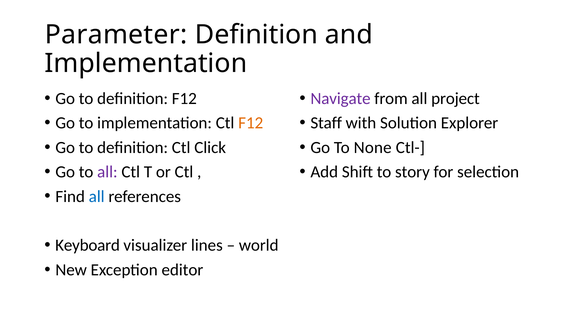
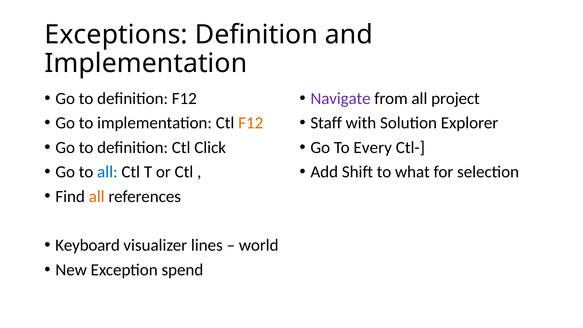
Parameter: Parameter -> Exceptions (116, 35)
None: None -> Every (373, 147)
all colour: purple -> blue (107, 172)
story: story -> what (412, 172)
all colour: blue -> orange (97, 196)
editor: editor -> spend (182, 270)
